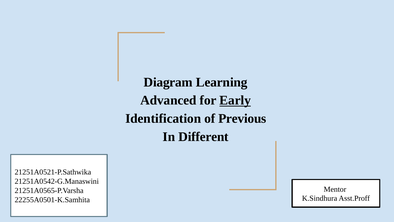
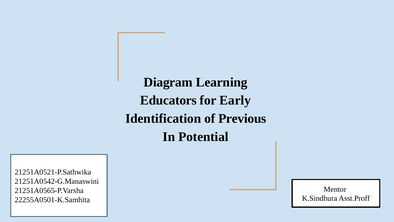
Advanced: Advanced -> Educators (168, 100)
Early underline: present -> none (235, 100)
Different: Different -> Potential (203, 136)
